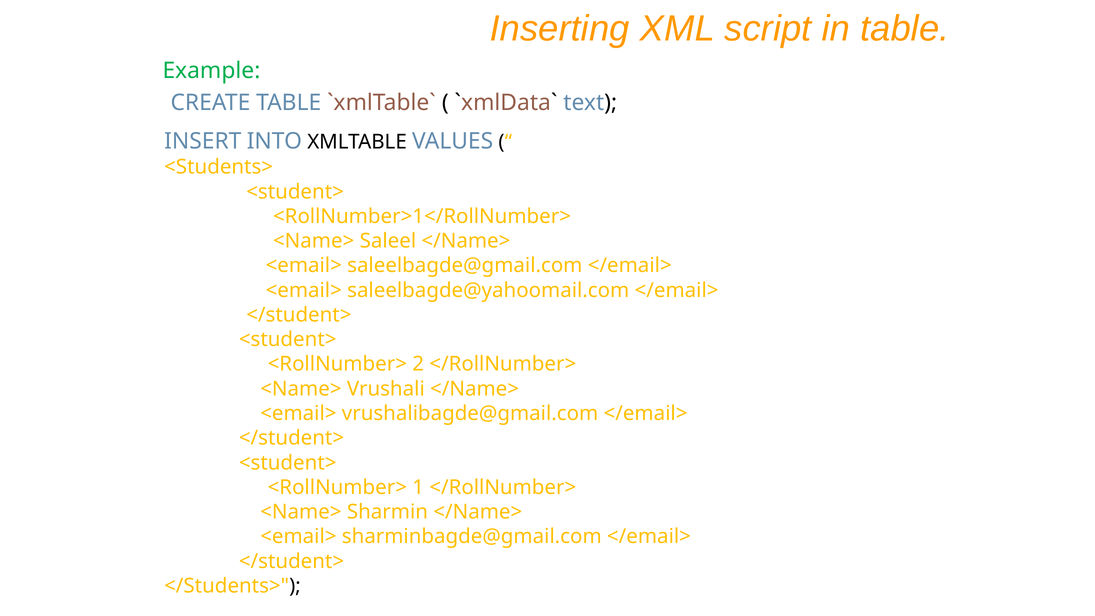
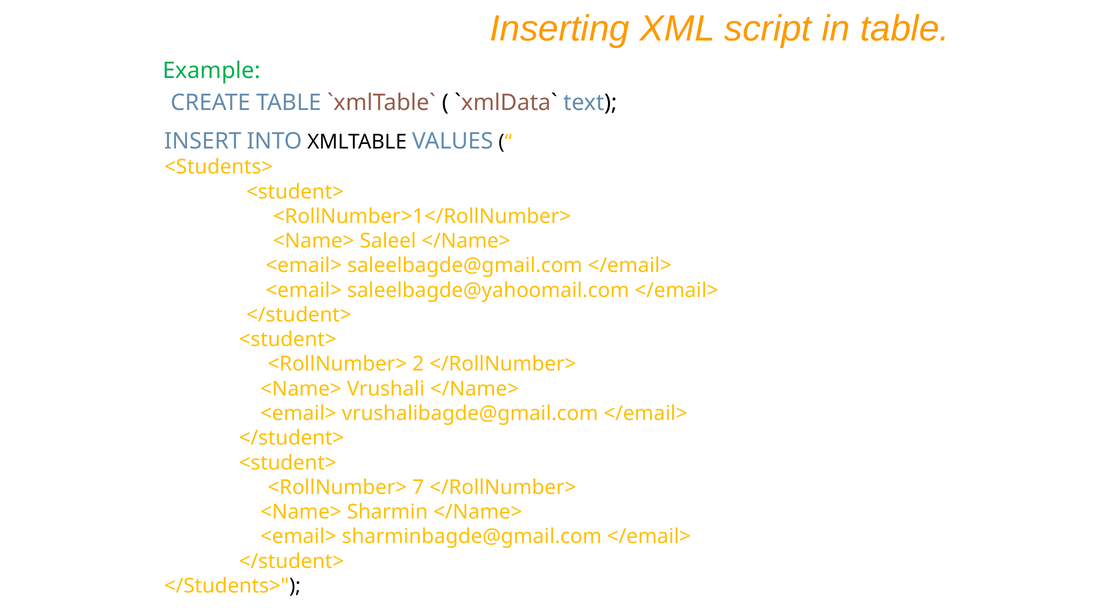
1: 1 -> 7 (418, 487)
